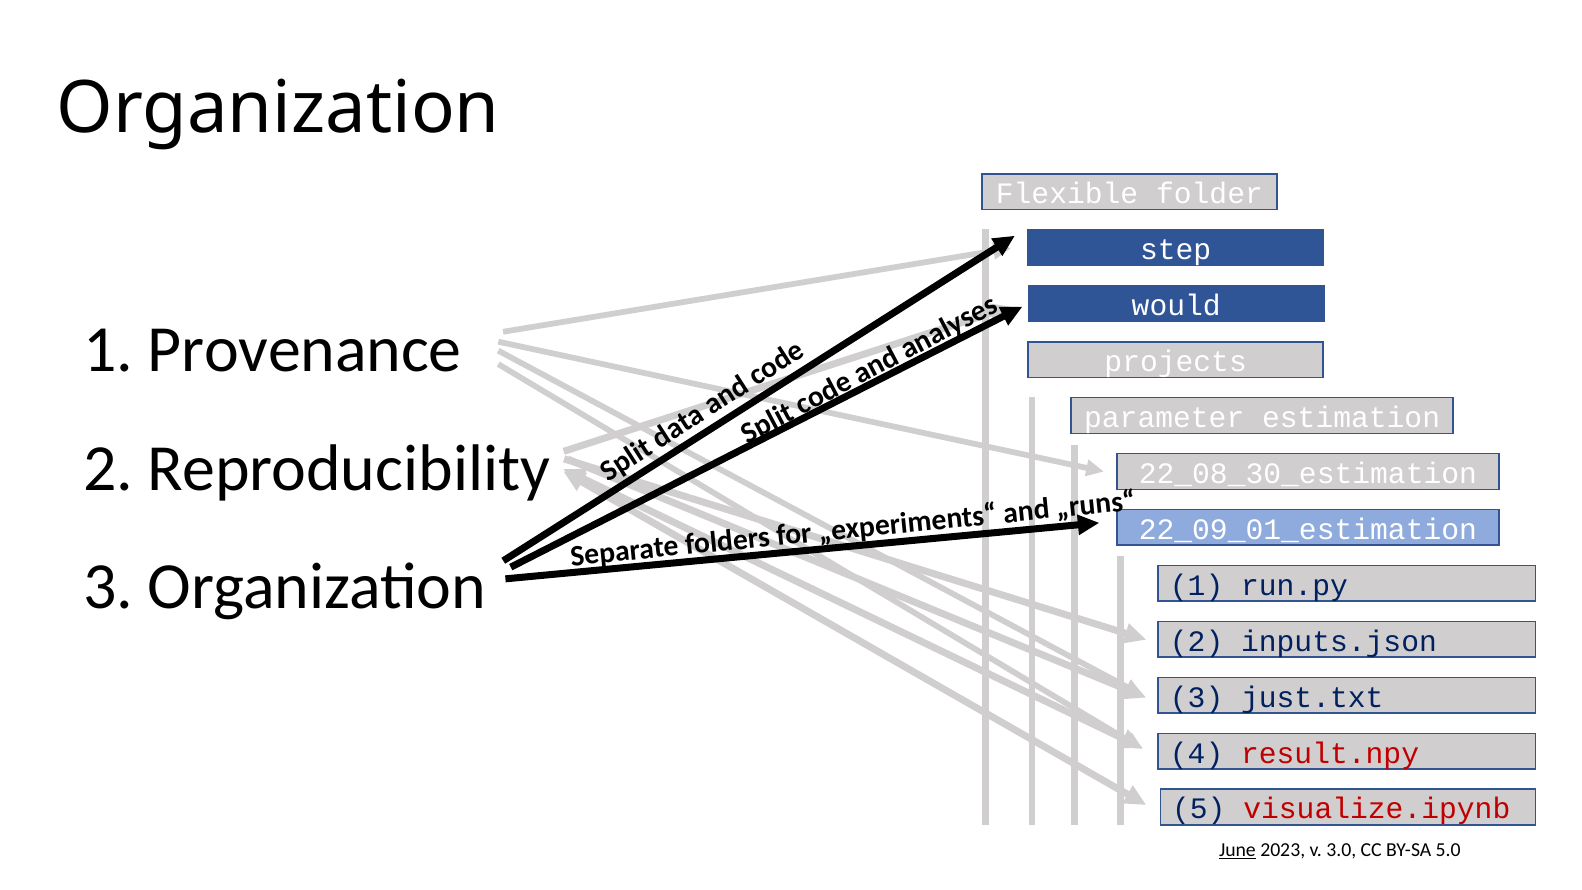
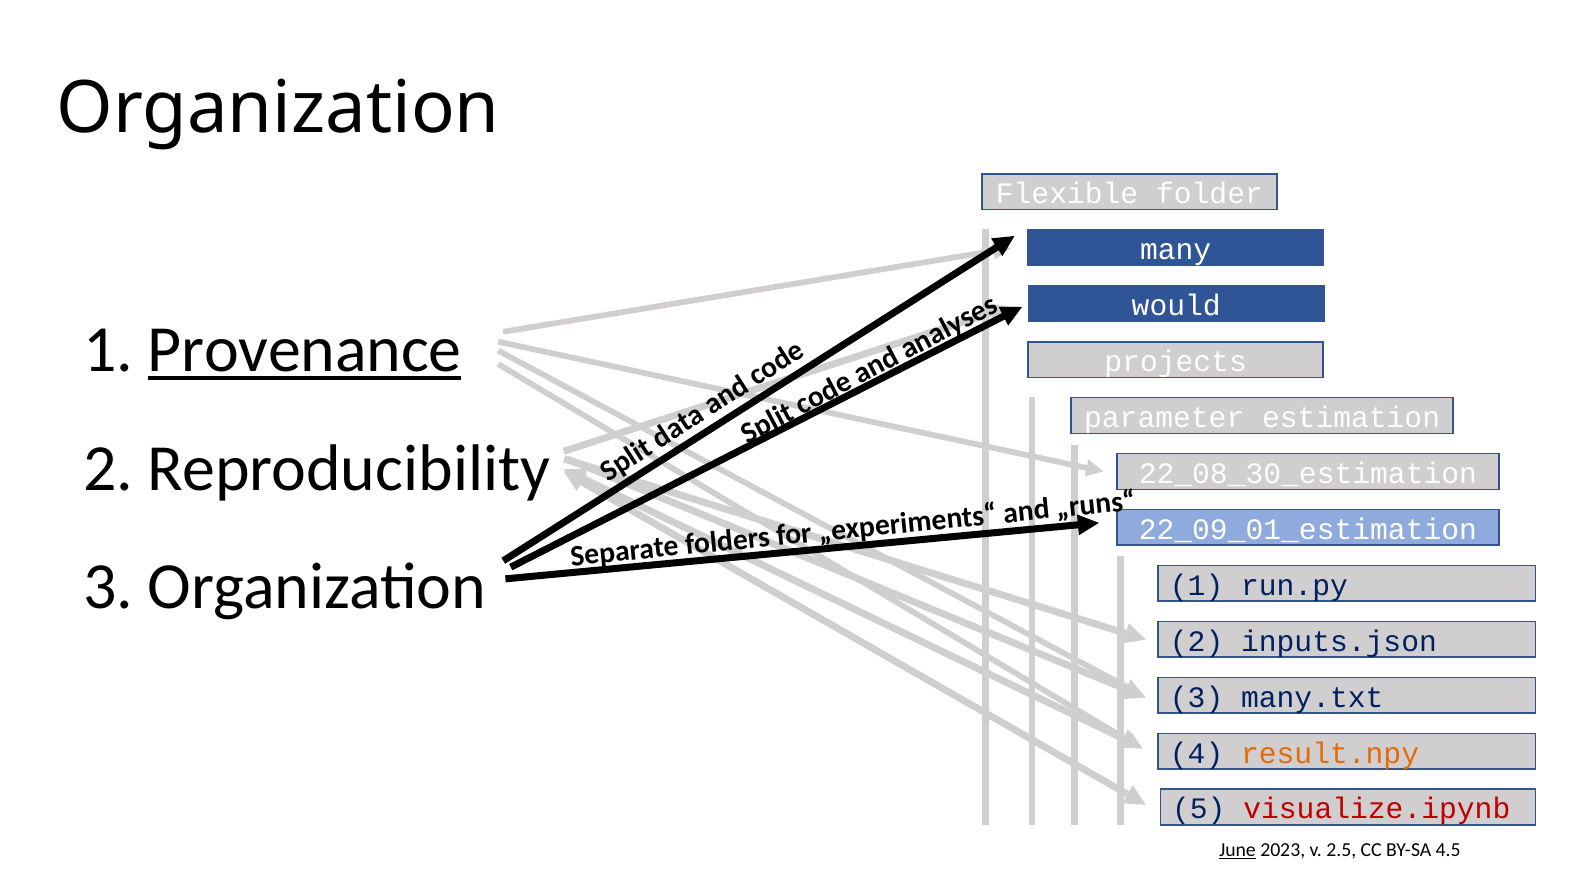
step: step -> many (1176, 250)
Provenance underline: none -> present (305, 350)
just.txt: just.txt -> many.txt (1312, 697)
result.npy colour: red -> orange (1330, 753)
3.0: 3.0 -> 2.5 (1341, 850)
5.0: 5.0 -> 4.5 (1448, 850)
